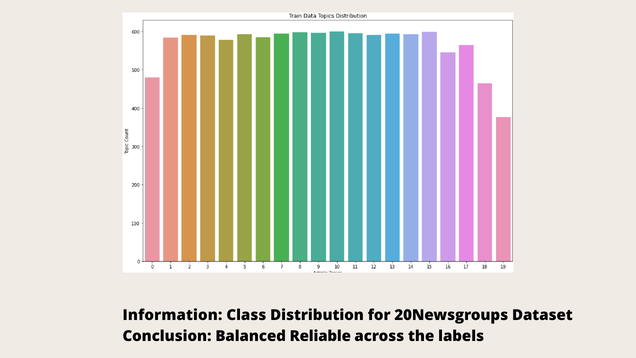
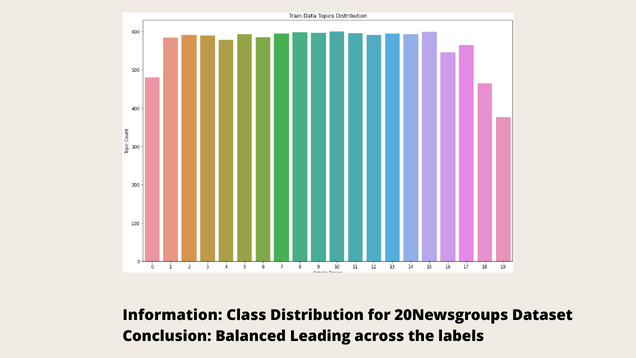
Reliable: Reliable -> Leading (320, 336)
